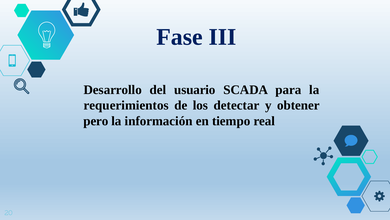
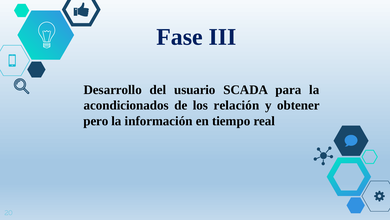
requerimientos: requerimientos -> acondicionados (126, 105)
detectar: detectar -> relación (236, 105)
